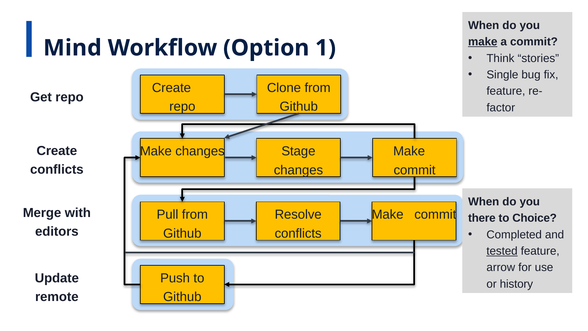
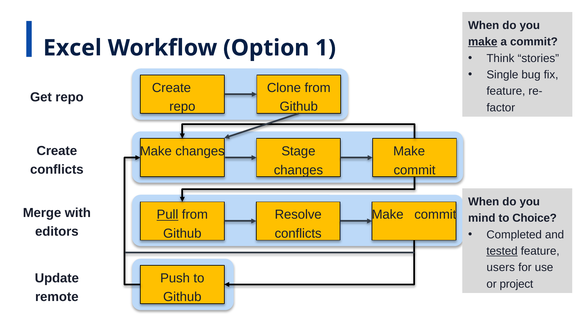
Mind: Mind -> Excel (72, 48)
Pull underline: none -> present (168, 214)
there: there -> mind (482, 218)
arrow: arrow -> users (501, 267)
history: history -> project (516, 284)
